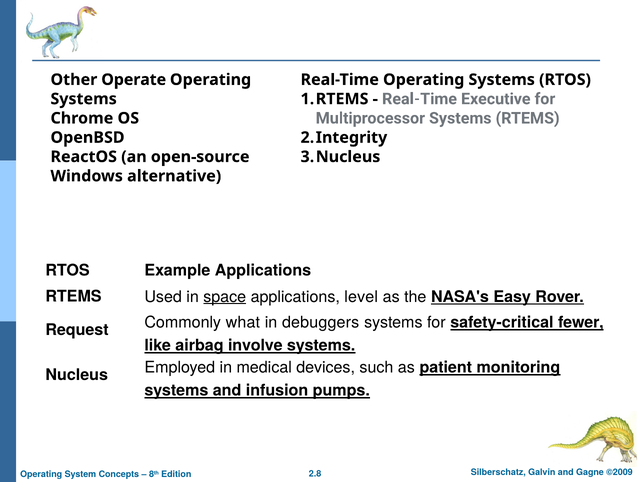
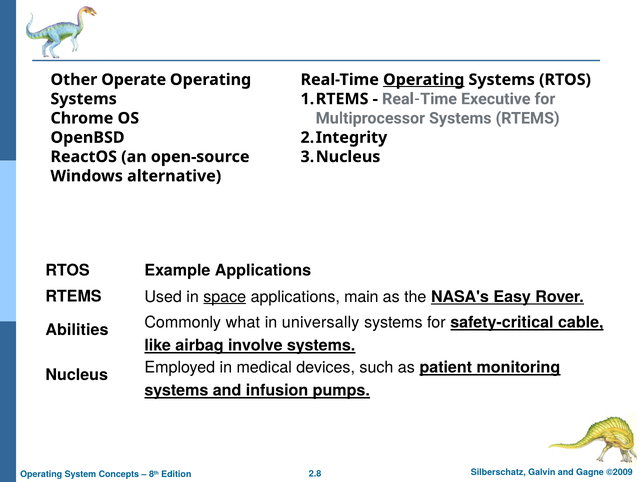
Operating underline: none -> present (424, 80)
level: level -> main (361, 297)
Request: Request -> Abilities (77, 330)
debuggers: debuggers -> universally (321, 323)
fewer: fewer -> cable (581, 323)
